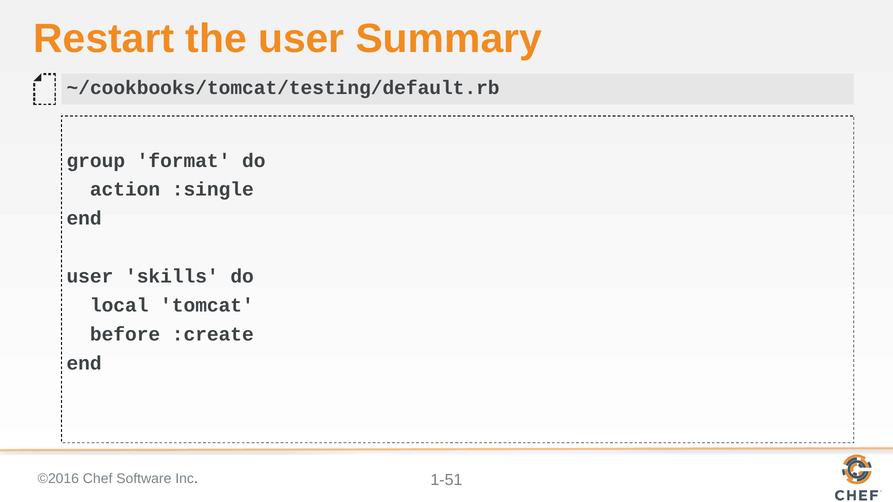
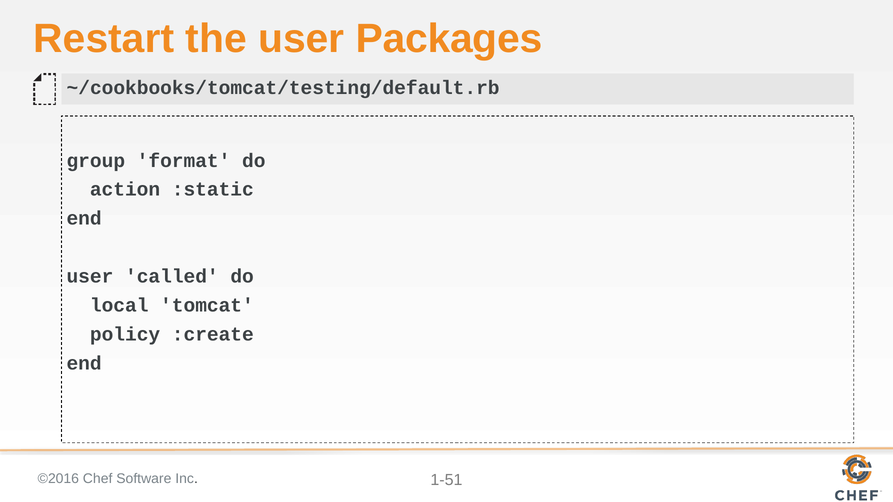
Summary: Summary -> Packages (449, 39)
:single: :single -> :static (213, 190)
skills: skills -> called (172, 277)
before: before -> policy (125, 334)
